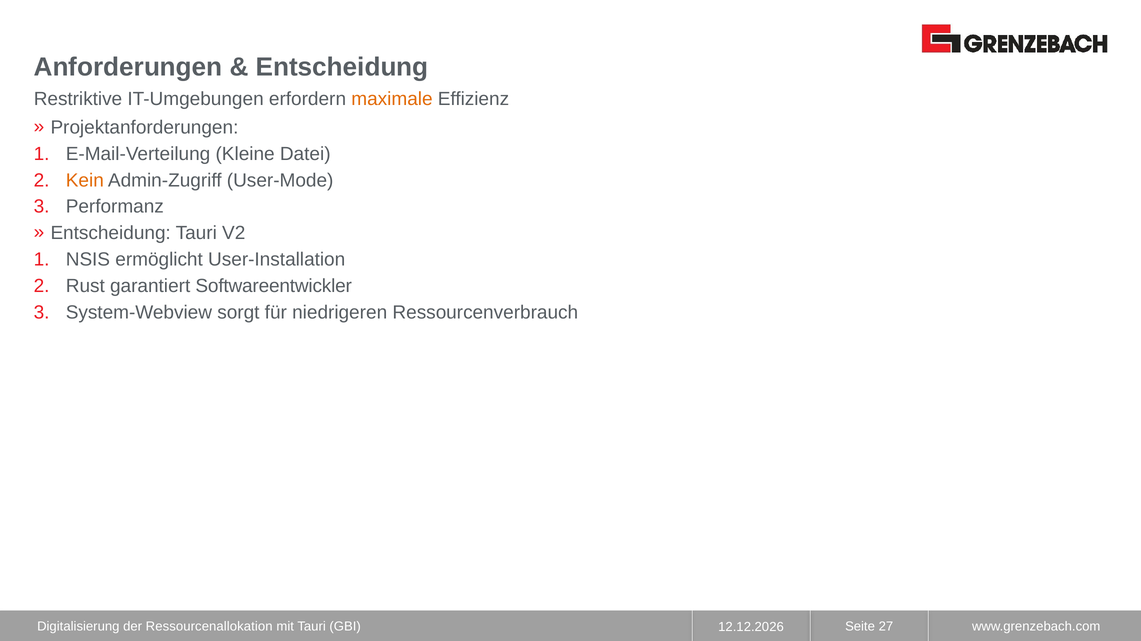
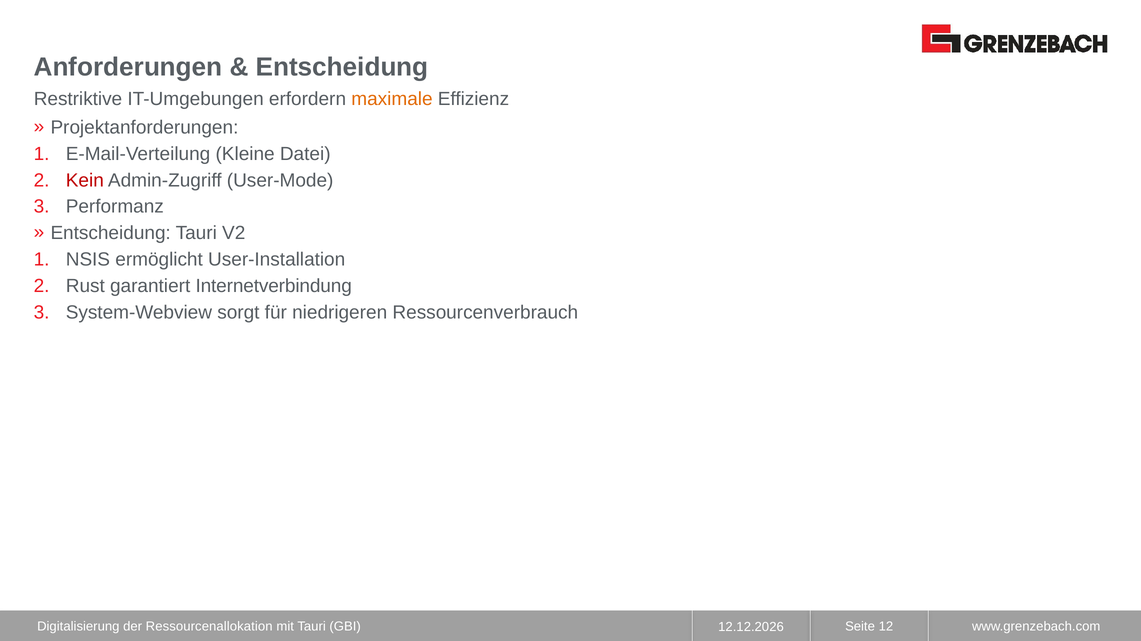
Kein colour: orange -> red (85, 180)
Softwareentwickler: Softwareentwickler -> Internetverbindung (274, 286)
27: 27 -> 12 (886, 627)
